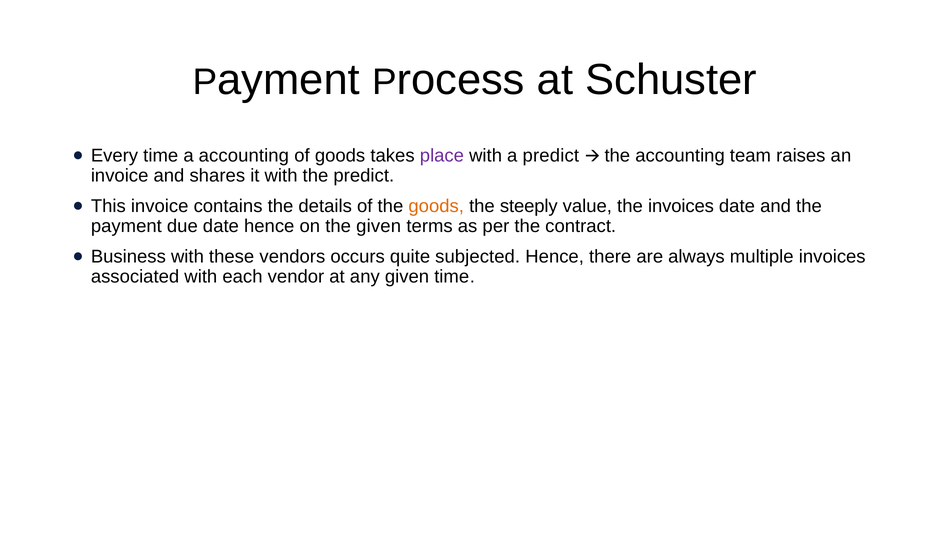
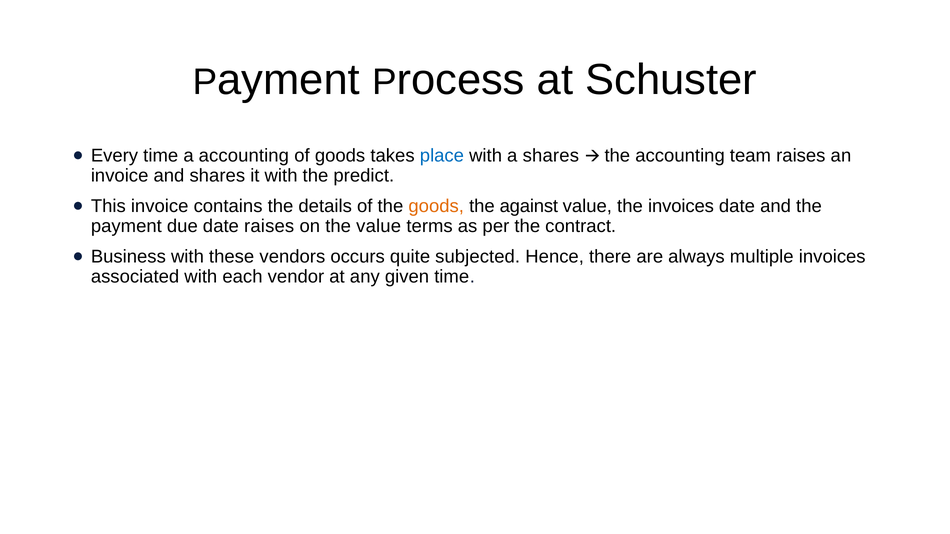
place colour: purple -> blue (442, 156)
a predict: predict -> shares (551, 156)
steeply: steeply -> against (529, 206)
date hence: hence -> raises (269, 226)
the given: given -> value (379, 226)
